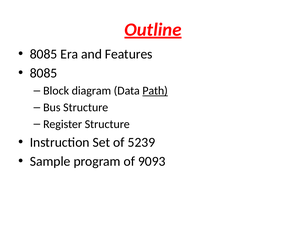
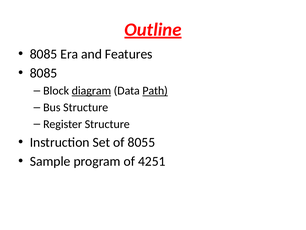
diagram underline: none -> present (91, 91)
5239: 5239 -> 8055 (141, 142)
9093: 9093 -> 4251 (152, 161)
